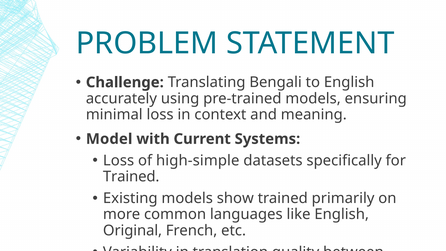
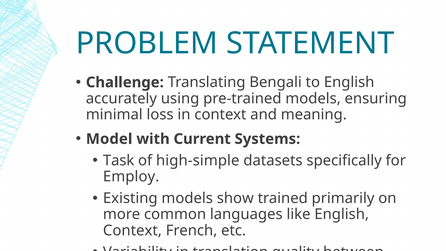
Loss: Loss -> Task (119, 161)
Trained: Trained -> Employ (131, 177)
Original: Original -> Context (132, 230)
